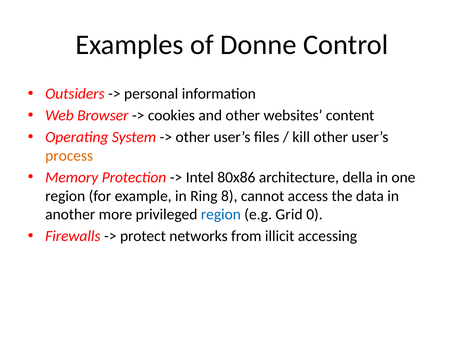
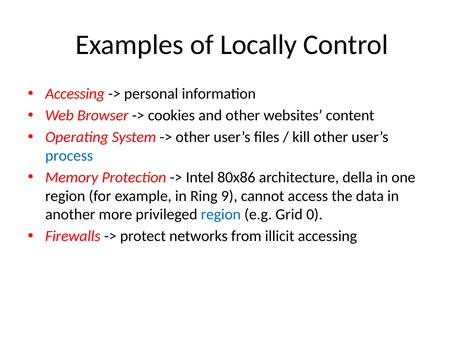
Donne: Donne -> Locally (259, 45)
Outsiders: Outsiders -> Accessing (75, 94)
process colour: orange -> blue (69, 156)
8: 8 -> 9 (229, 196)
